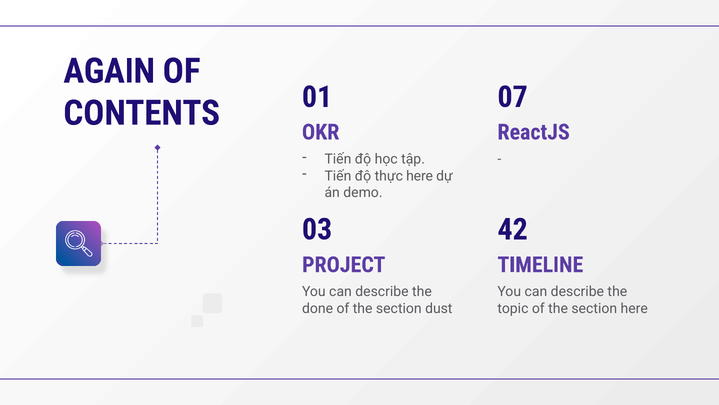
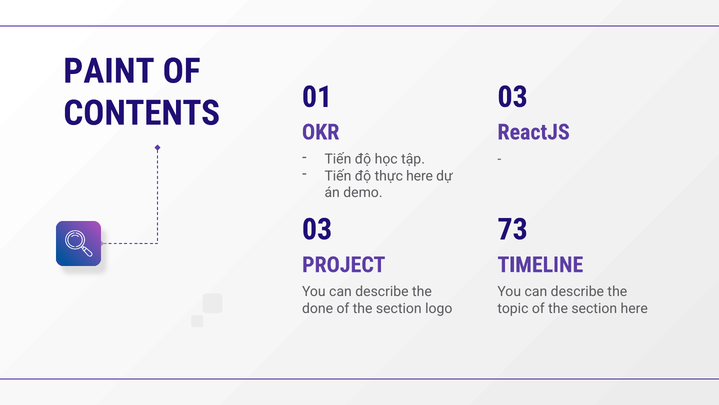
AGAIN: AGAIN -> PAINT (109, 71)
01 07: 07 -> 03 (513, 97)
42: 42 -> 73 (513, 229)
dust: dust -> logo (439, 308)
